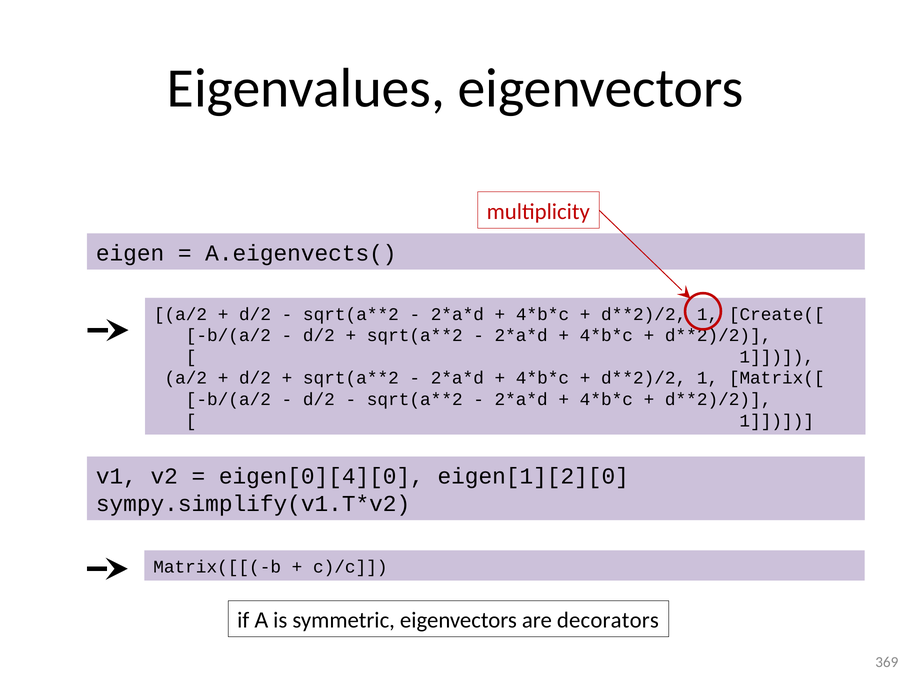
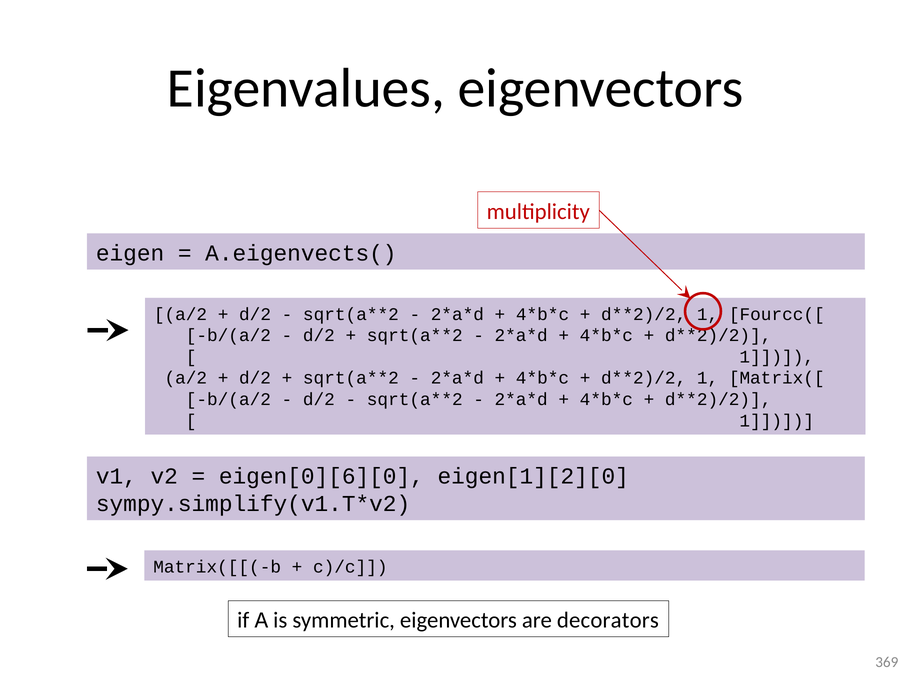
Create([: Create([ -> Fourcc([ (777, 314)
eigen[0][4][0: eigen[0][4][0 -> eigen[0][6][0 (321, 476)
